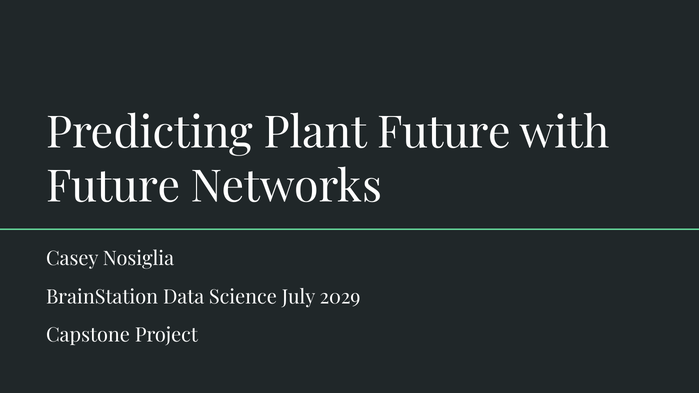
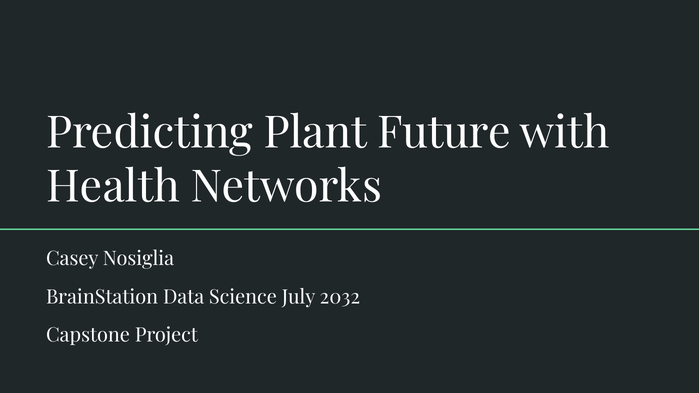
Future: Future -> Health (113, 187)
2029: 2029 -> 2032 (340, 297)
